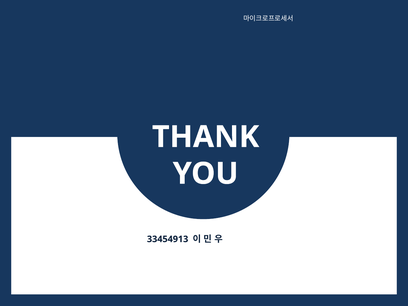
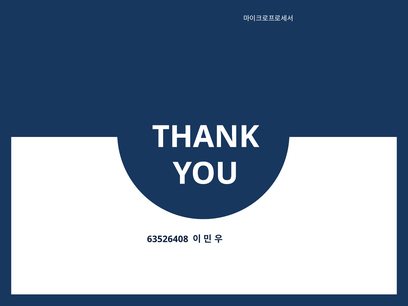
33454913: 33454913 -> 63526408 (168, 239)
